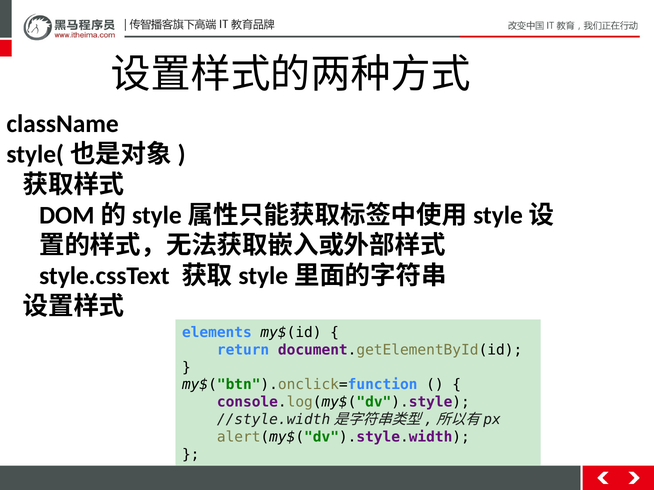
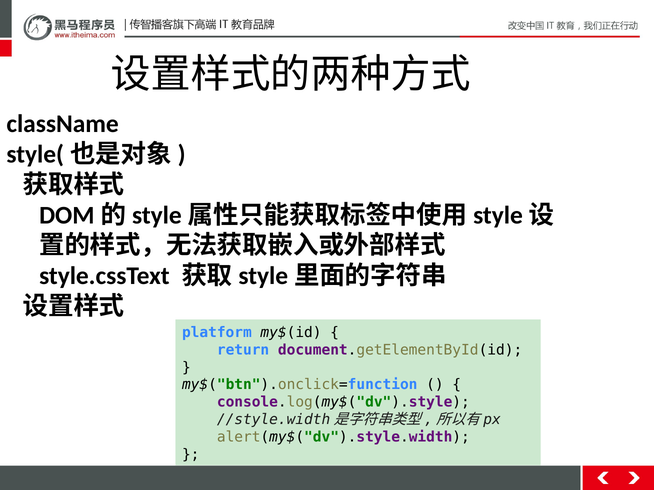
elements: elements -> platform (217, 333)
